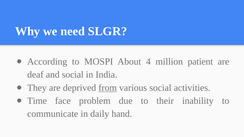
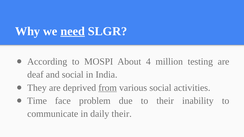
need underline: none -> present (73, 31)
patient: patient -> testing (200, 62)
daily hand: hand -> their (122, 114)
